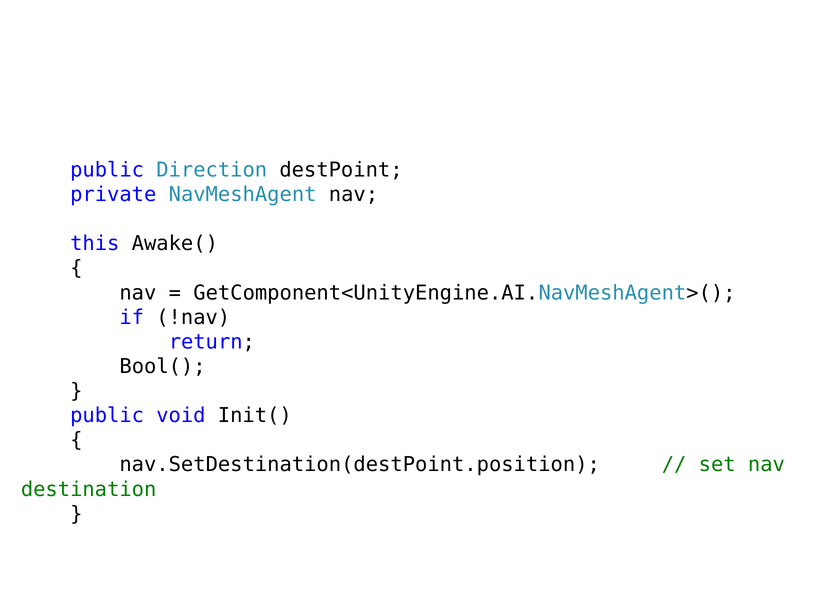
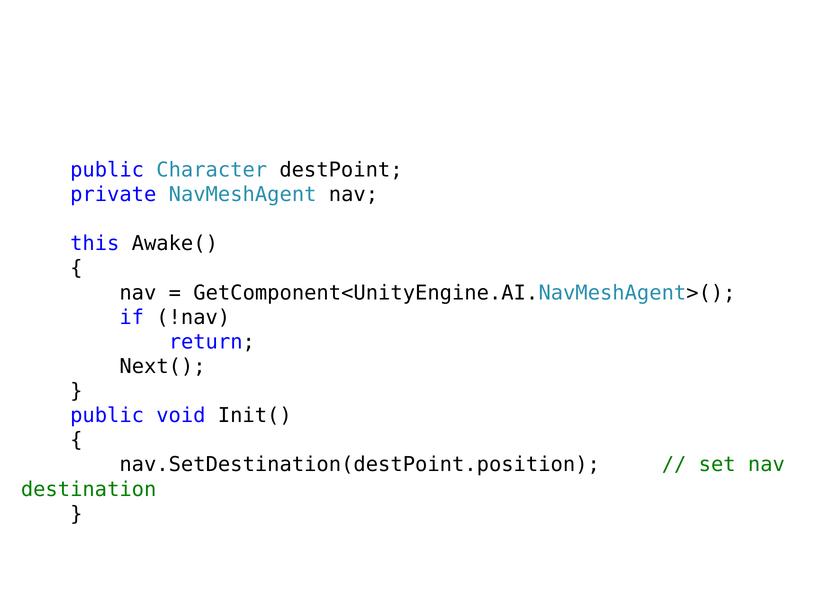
Direction: Direction -> Character (212, 170)
Bool(: Bool( -> Next( (163, 367)
